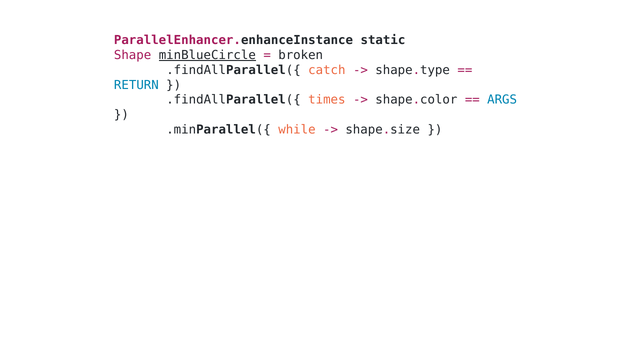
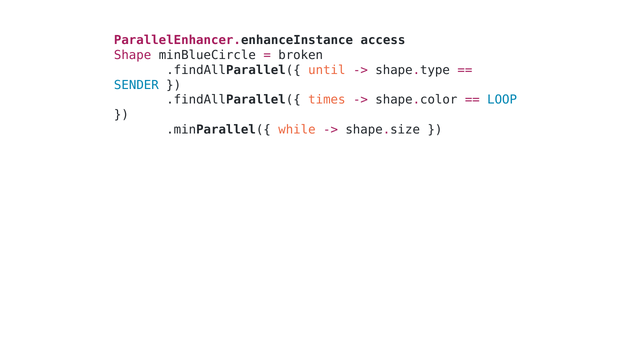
static: static -> access (383, 40)
minBlueCircle underline: present -> none (207, 55)
catch: catch -> until (327, 70)
RETURN: RETURN -> SENDER (136, 85)
ARGS: ARGS -> LOOP (502, 100)
